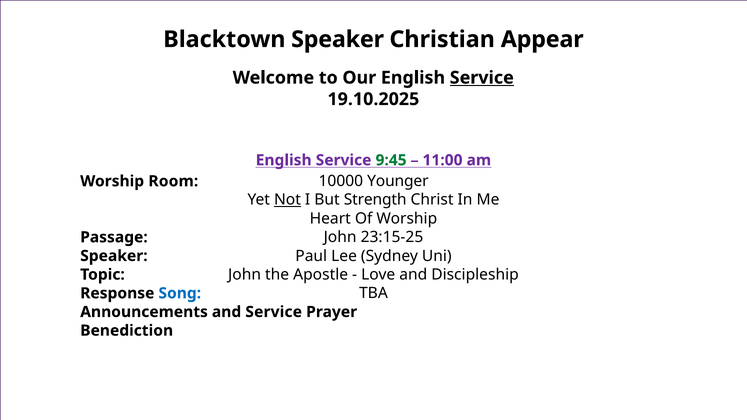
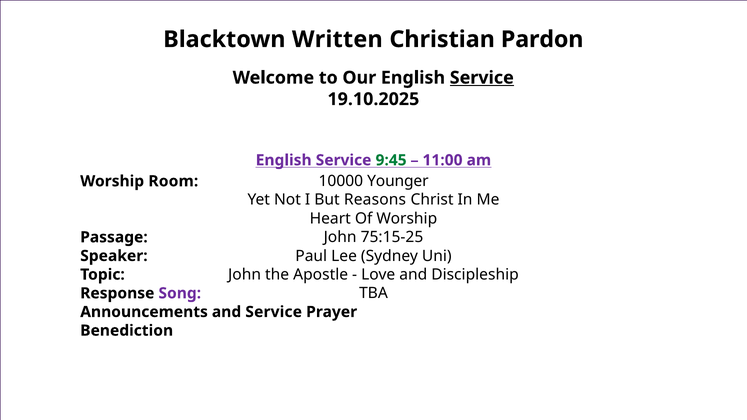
Blacktown Speaker: Speaker -> Written (337, 39)
Appear: Appear -> Pardon (542, 39)
Not underline: present -> none (287, 200)
Strength: Strength -> Reasons (375, 200)
23:15-25: 23:15-25 -> 75:15-25 (392, 237)
Song colour: blue -> purple (180, 293)
